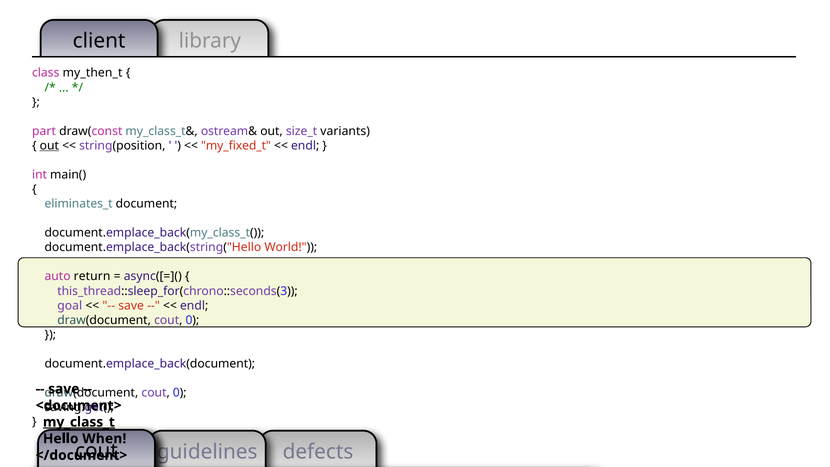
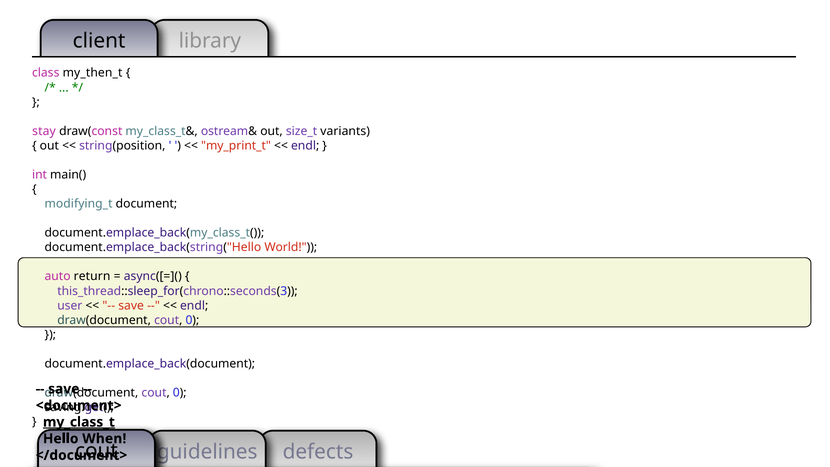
part: part -> stay (44, 131)
out underline: present -> none (49, 146)
my_fixed_t: my_fixed_t -> my_print_t (236, 146)
eliminates_t: eliminates_t -> modifying_t (79, 204)
goal: goal -> user (70, 306)
